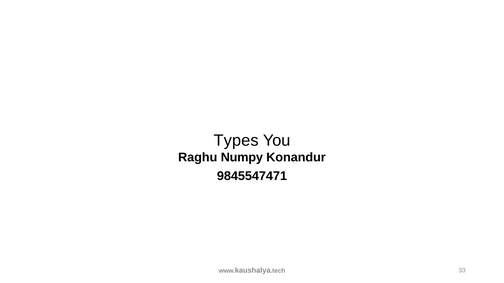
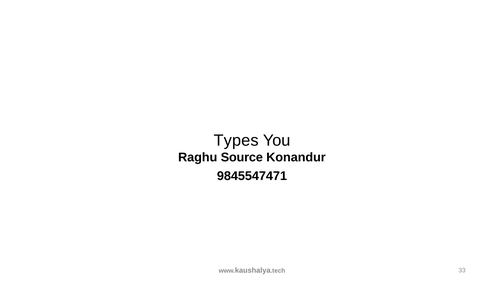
Numpy: Numpy -> Source (242, 158)
